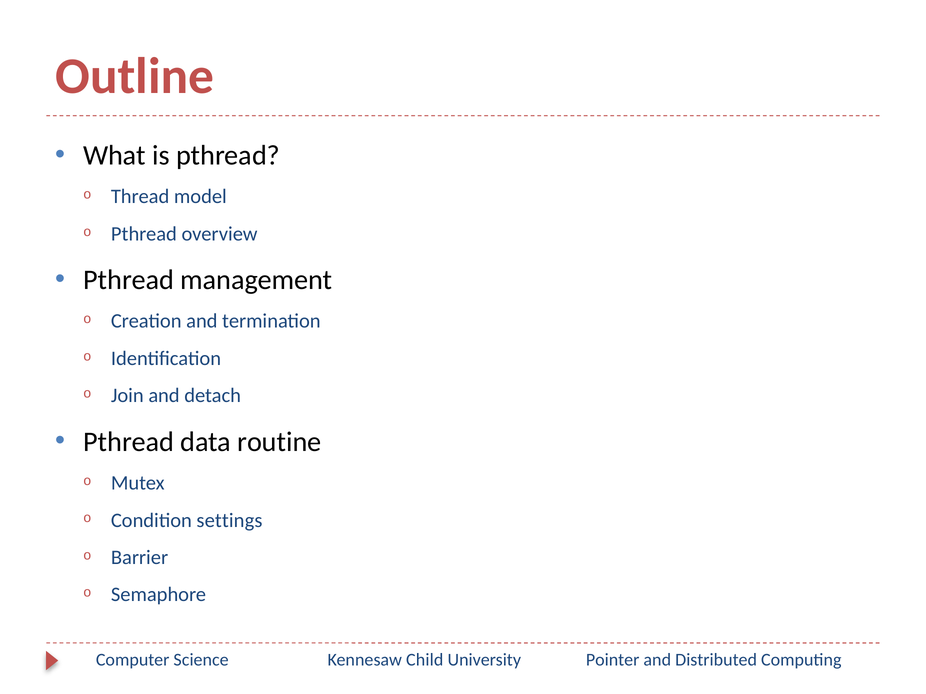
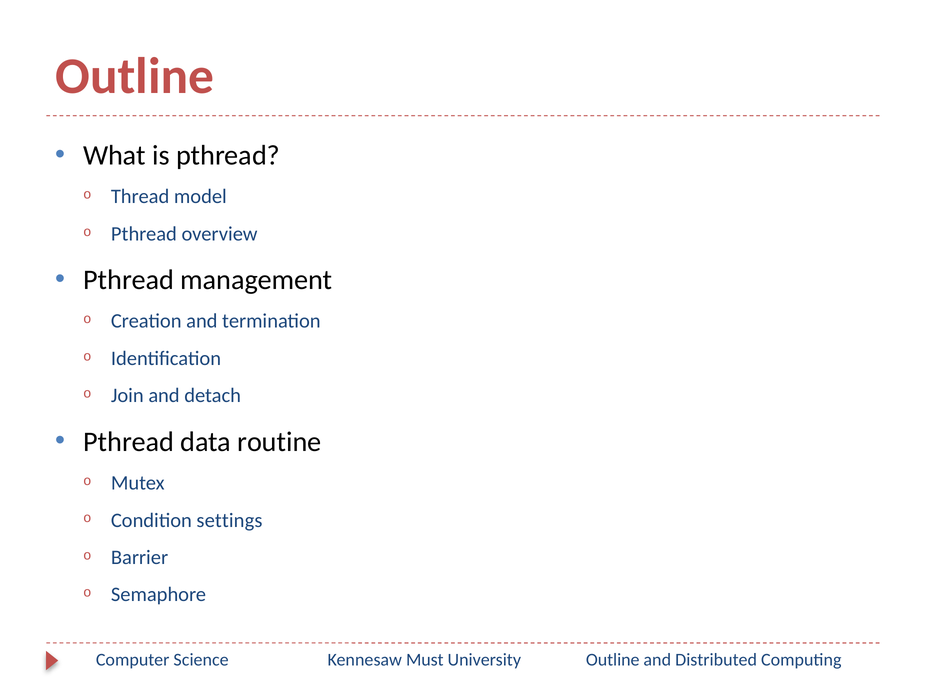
Child: Child -> Must (425, 660)
Pointer: Pointer -> Outline (613, 660)
